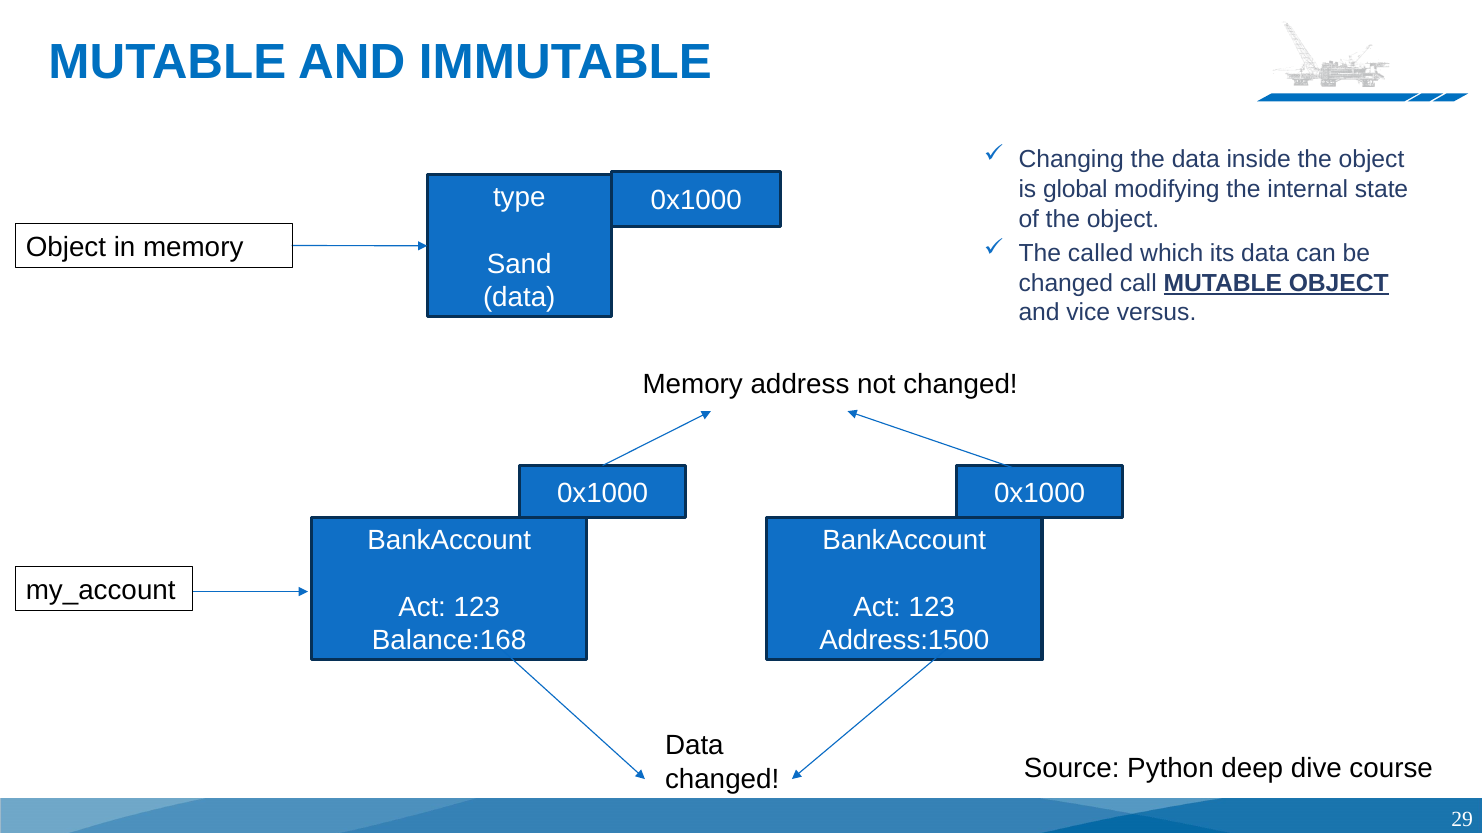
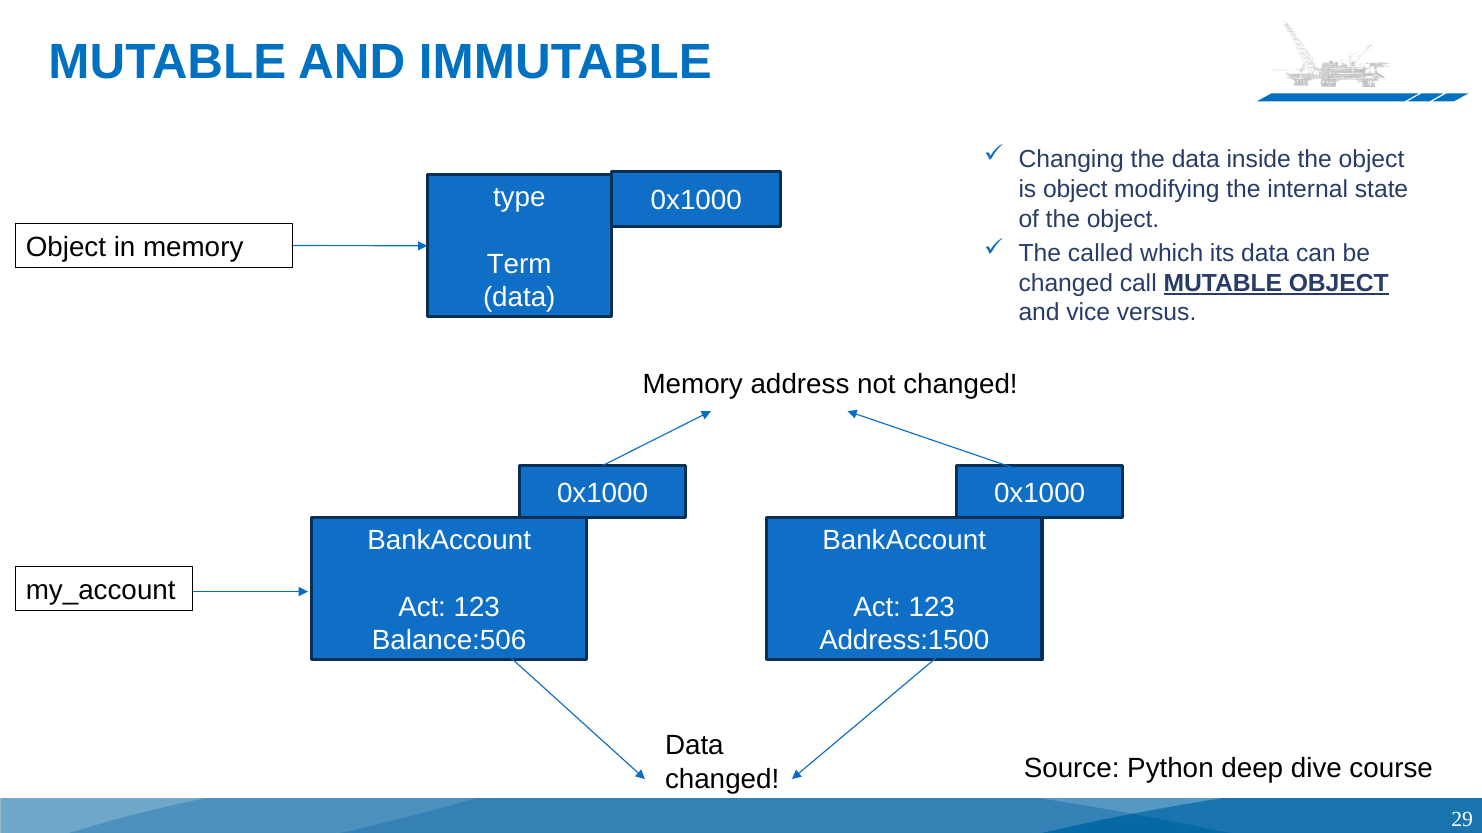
is global: global -> object (1075, 190)
Sand: Sand -> Term (519, 265)
Balance:168: Balance:168 -> Balance:506 (449, 641)
